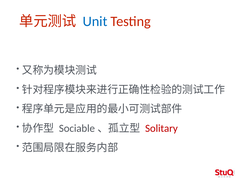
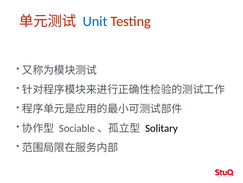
Solitary colour: red -> black (161, 128)
